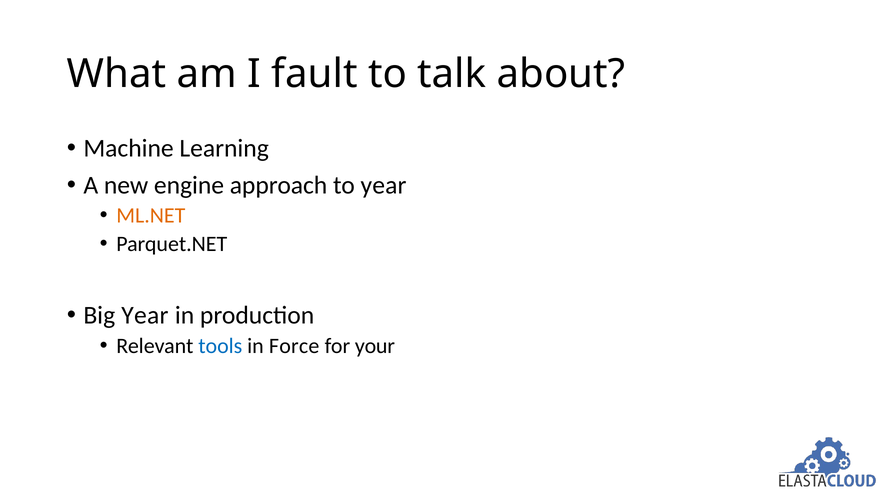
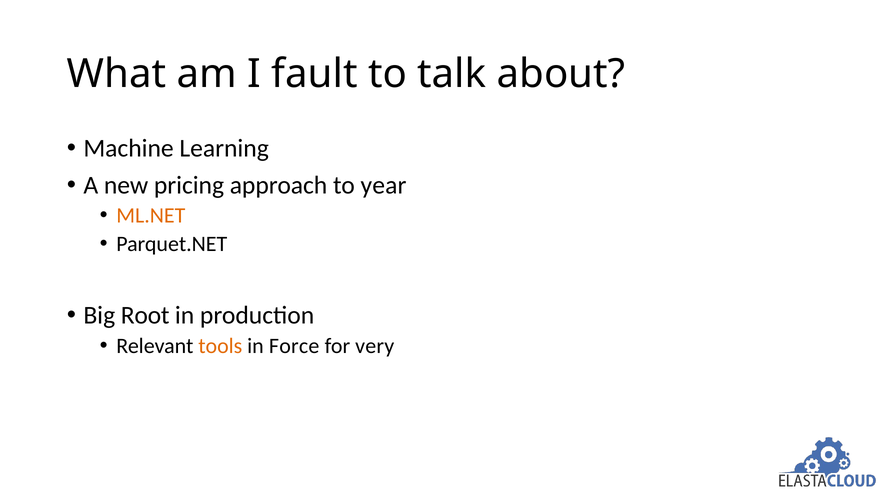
engine: engine -> pricing (189, 185)
Big Year: Year -> Root (145, 315)
tools colour: blue -> orange (220, 346)
your: your -> very (375, 346)
